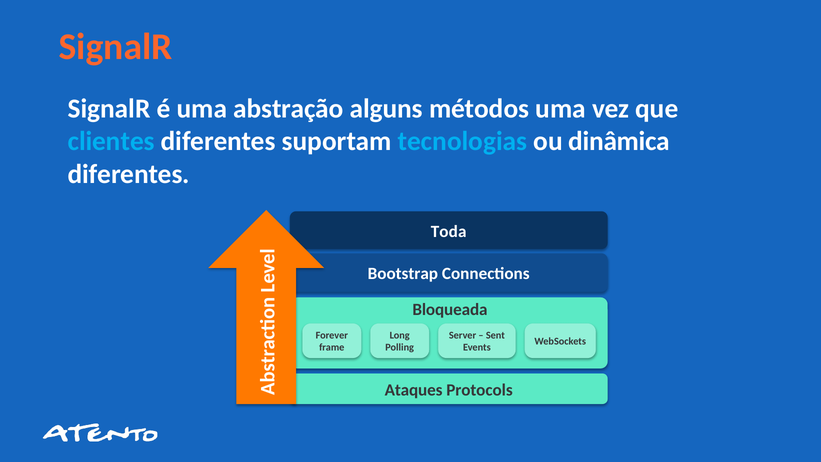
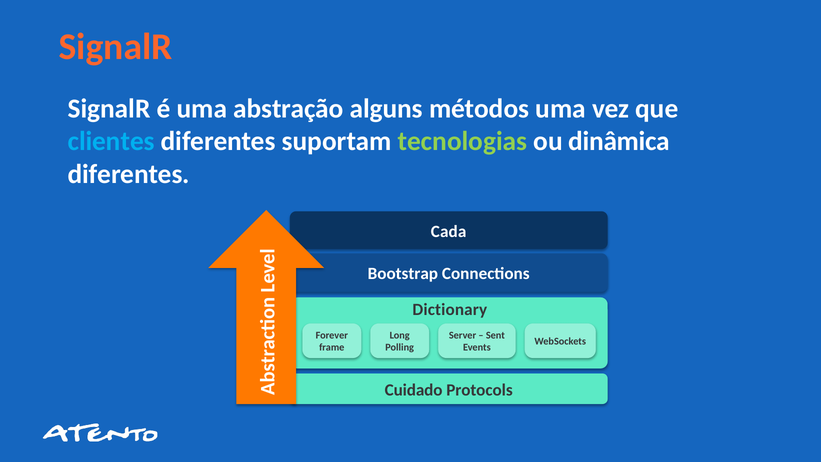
tecnologias colour: light blue -> light green (462, 141)
Toda: Toda -> Cada (449, 231)
Bloqueada: Bloqueada -> Dictionary (450, 310)
Ataques: Ataques -> Cuidado (414, 390)
